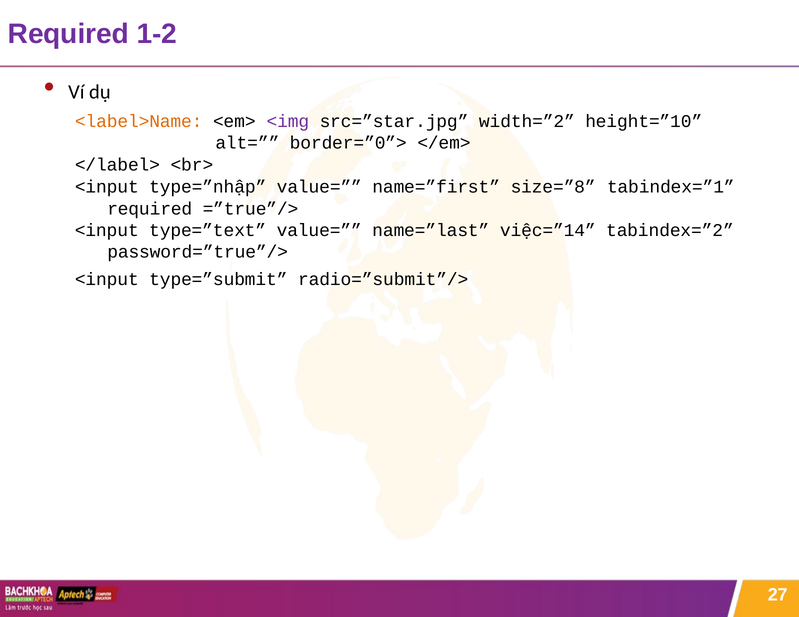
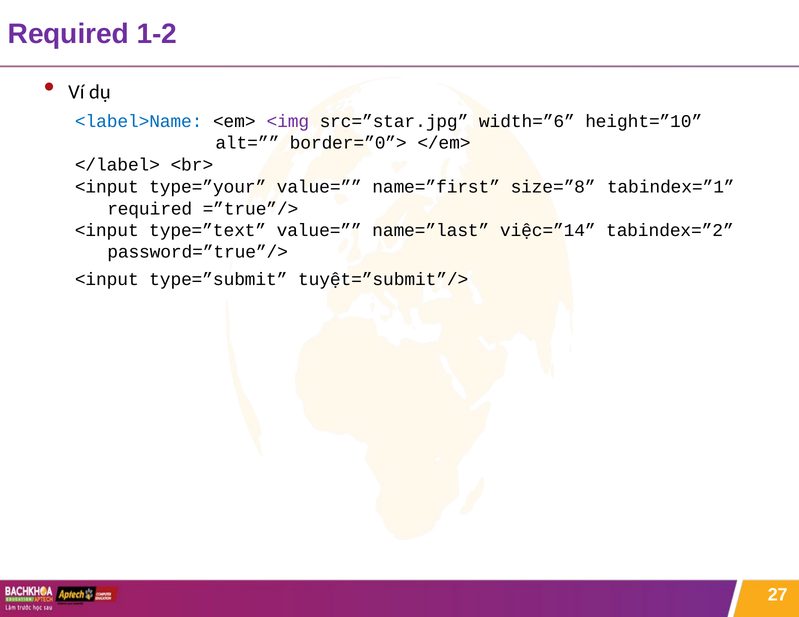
<label>Name colour: orange -> blue (139, 121)
width=”2: width=”2 -> width=”6 (527, 121)
type=”nhập: type=”nhập -> type=”your (208, 187)
radio=”submit”/>: radio=”submit”/> -> tuyệt=”submit”/> (383, 279)
